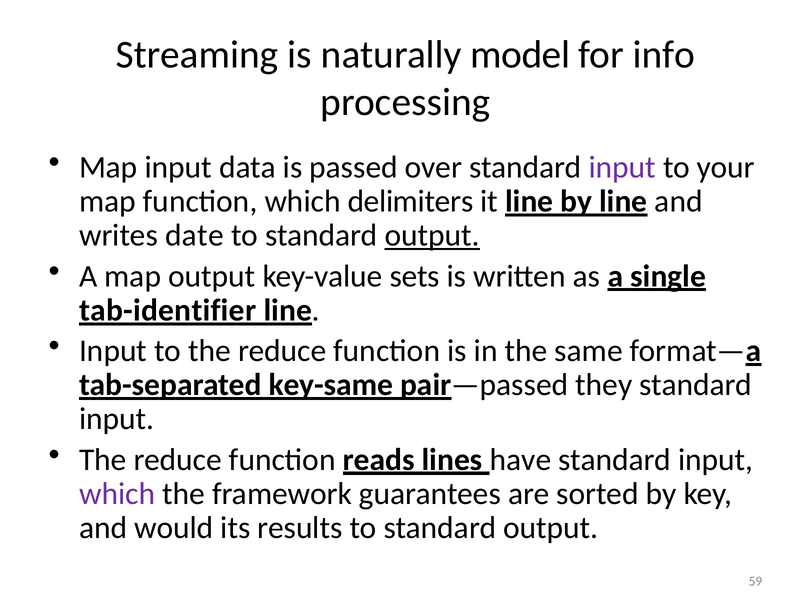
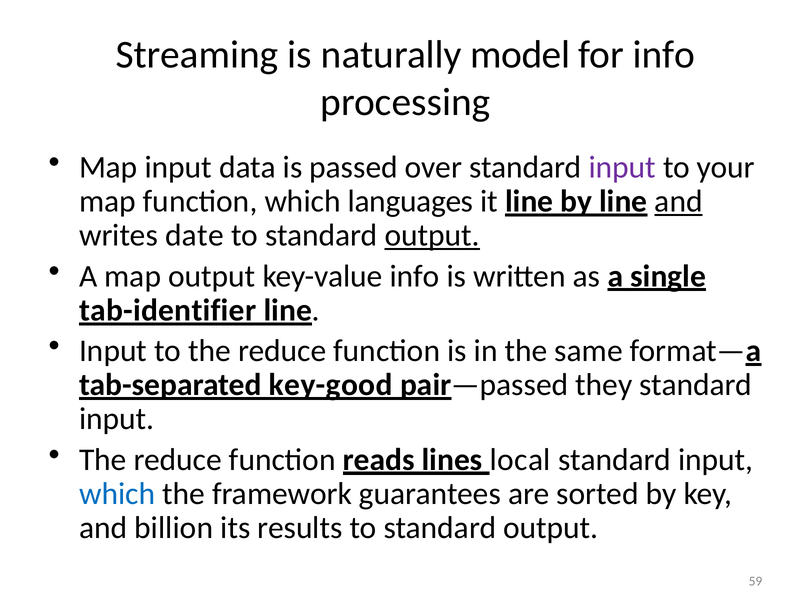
delimiters: delimiters -> languages (410, 201)
and underline: none -> present (679, 201)
key-value sets: sets -> info (415, 276)
key-same: key-same -> key-good (331, 384)
have: have -> local (520, 459)
which colour: purple -> blue (117, 493)
would: would -> billion (174, 527)
